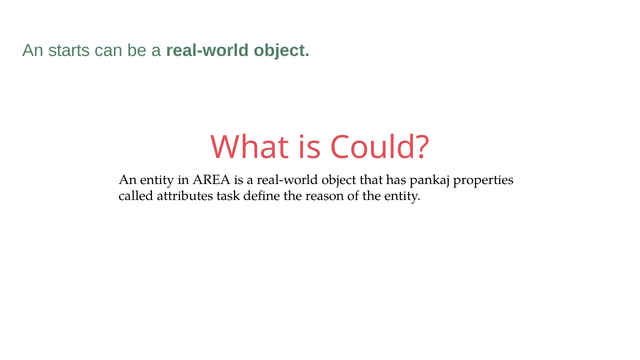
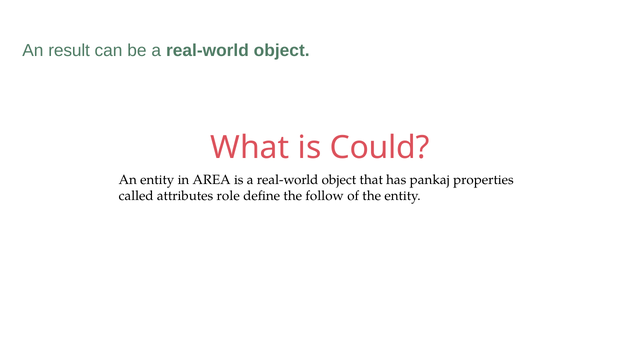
starts: starts -> result (69, 50)
task: task -> role (228, 196)
reason: reason -> follow (325, 196)
